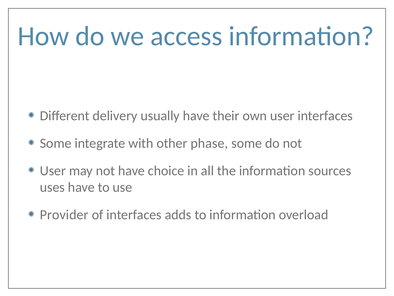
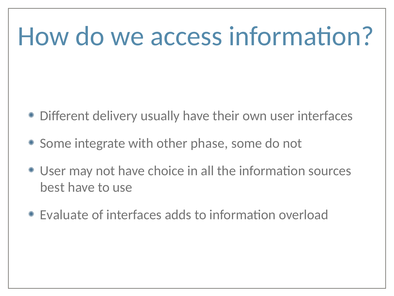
uses: uses -> best (52, 187)
Provider: Provider -> Evaluate (64, 214)
